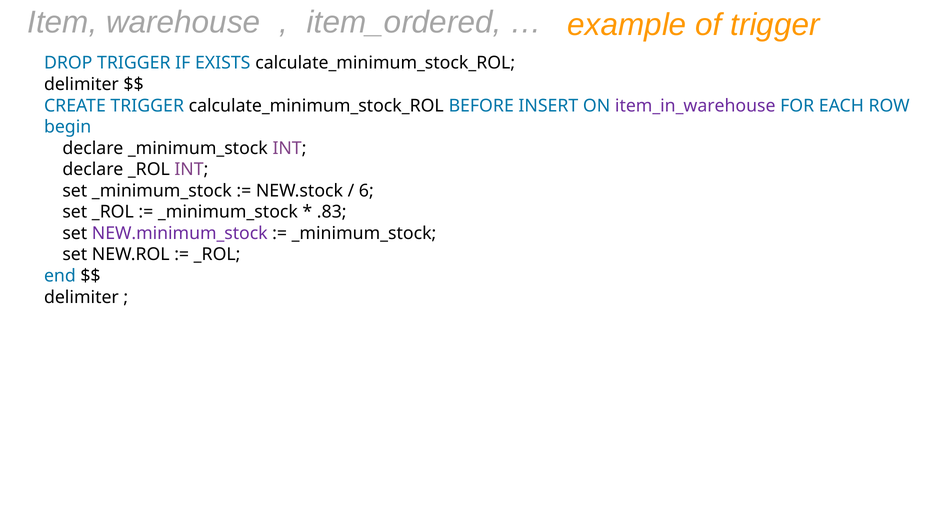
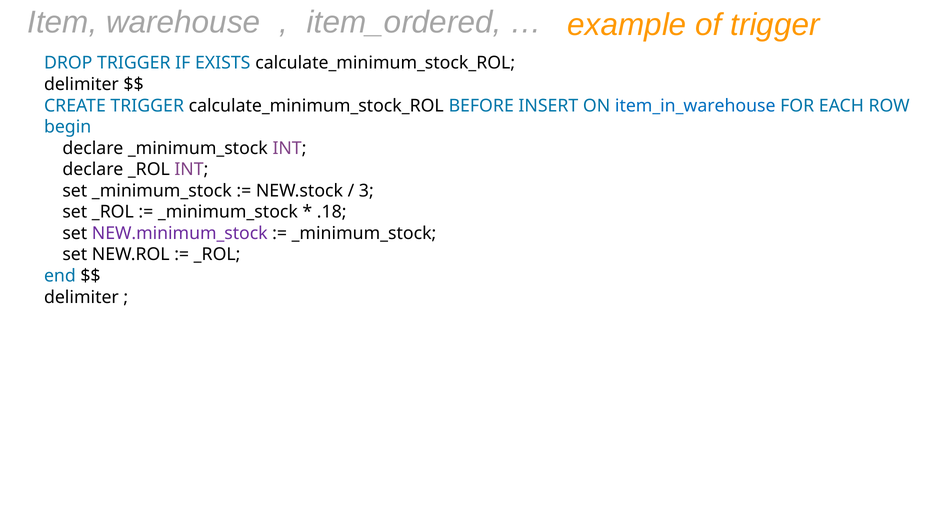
item_in_warehouse colour: purple -> blue (695, 106)
6: 6 -> 3 (366, 191)
.83: .83 -> .18 (332, 212)
